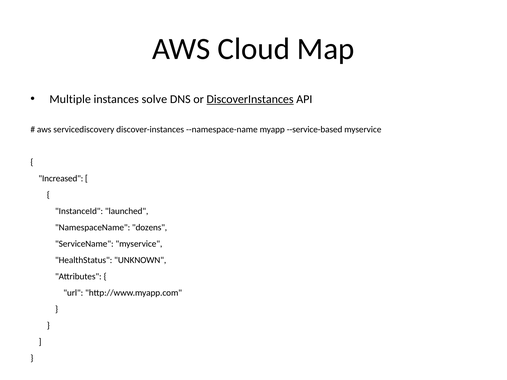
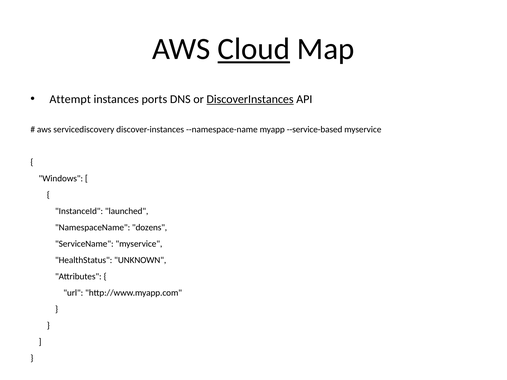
Cloud underline: none -> present (254, 49)
Multiple: Multiple -> Attempt (70, 99)
solve: solve -> ports (154, 99)
Increased: Increased -> Windows (61, 179)
